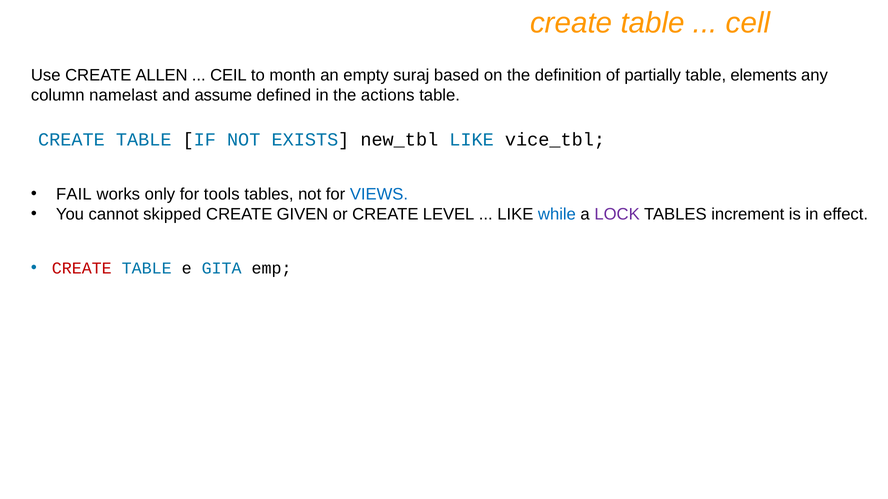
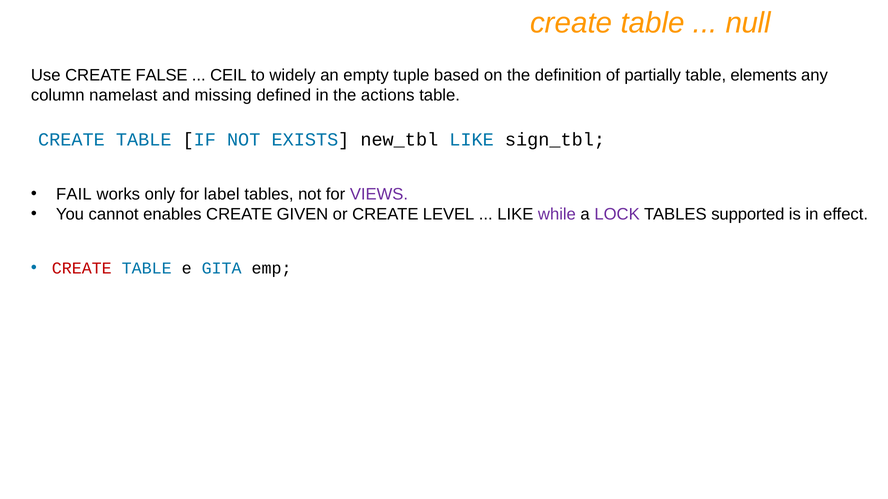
cell: cell -> null (748, 23)
ALLEN: ALLEN -> FALSE (162, 75)
month: month -> widely (293, 75)
suraj: suraj -> tuple (411, 75)
assume: assume -> missing (223, 95)
vice_tbl: vice_tbl -> sign_tbl (555, 140)
tools: tools -> label (222, 194)
VIEWS colour: blue -> purple (379, 194)
skipped: skipped -> enables (172, 214)
while colour: blue -> purple (557, 214)
increment: increment -> supported (748, 214)
